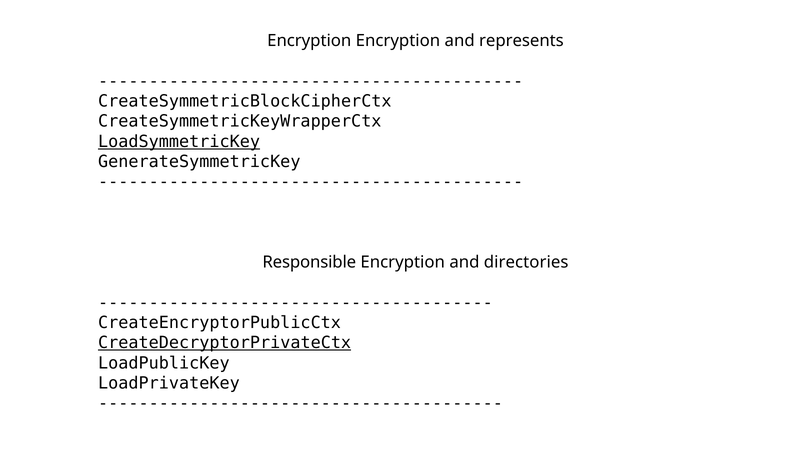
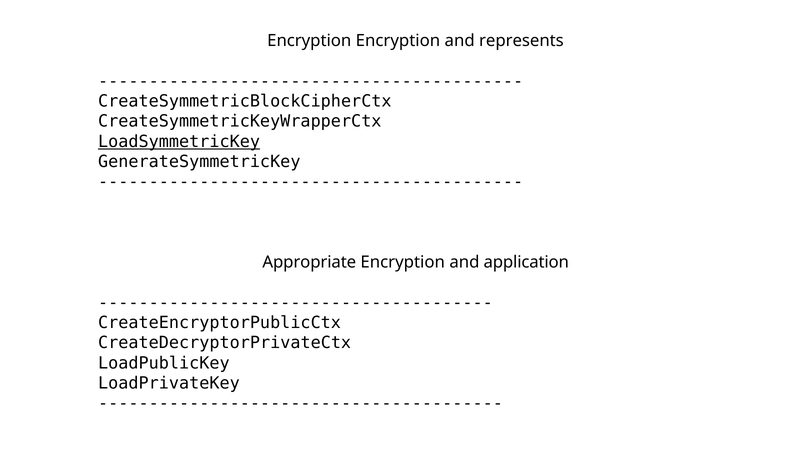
Responsible: Responsible -> Appropriate (309, 262)
directories: directories -> application (526, 262)
CreateDecryptorPrivateCtx underline: present -> none (225, 343)
